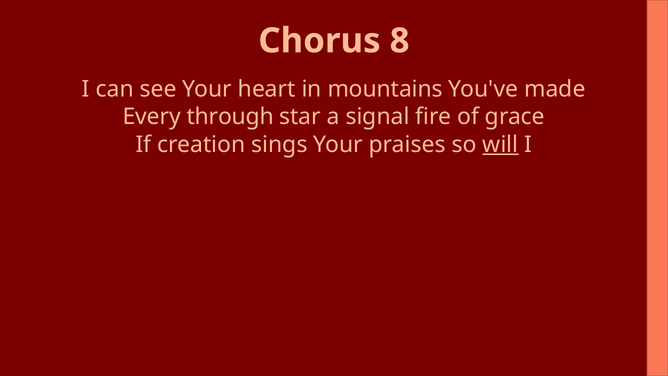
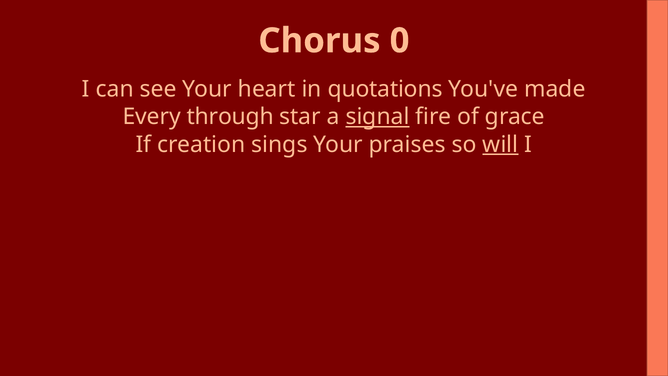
8: 8 -> 0 (400, 41)
mountains: mountains -> quotations (385, 89)
signal underline: none -> present (378, 117)
